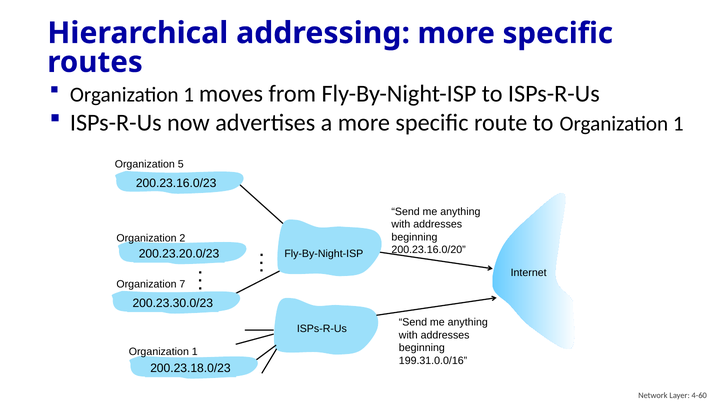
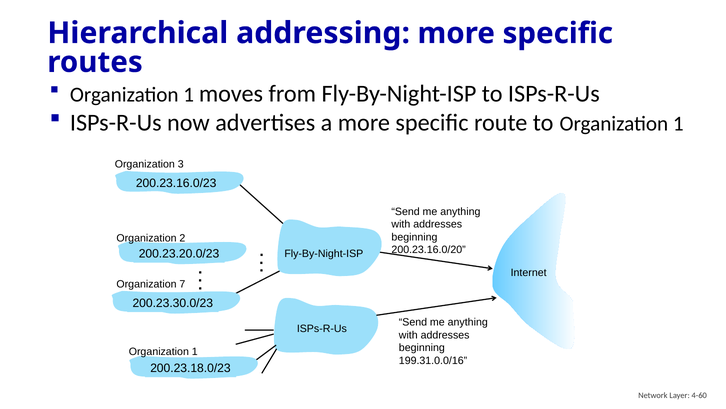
5: 5 -> 3 (181, 164)
